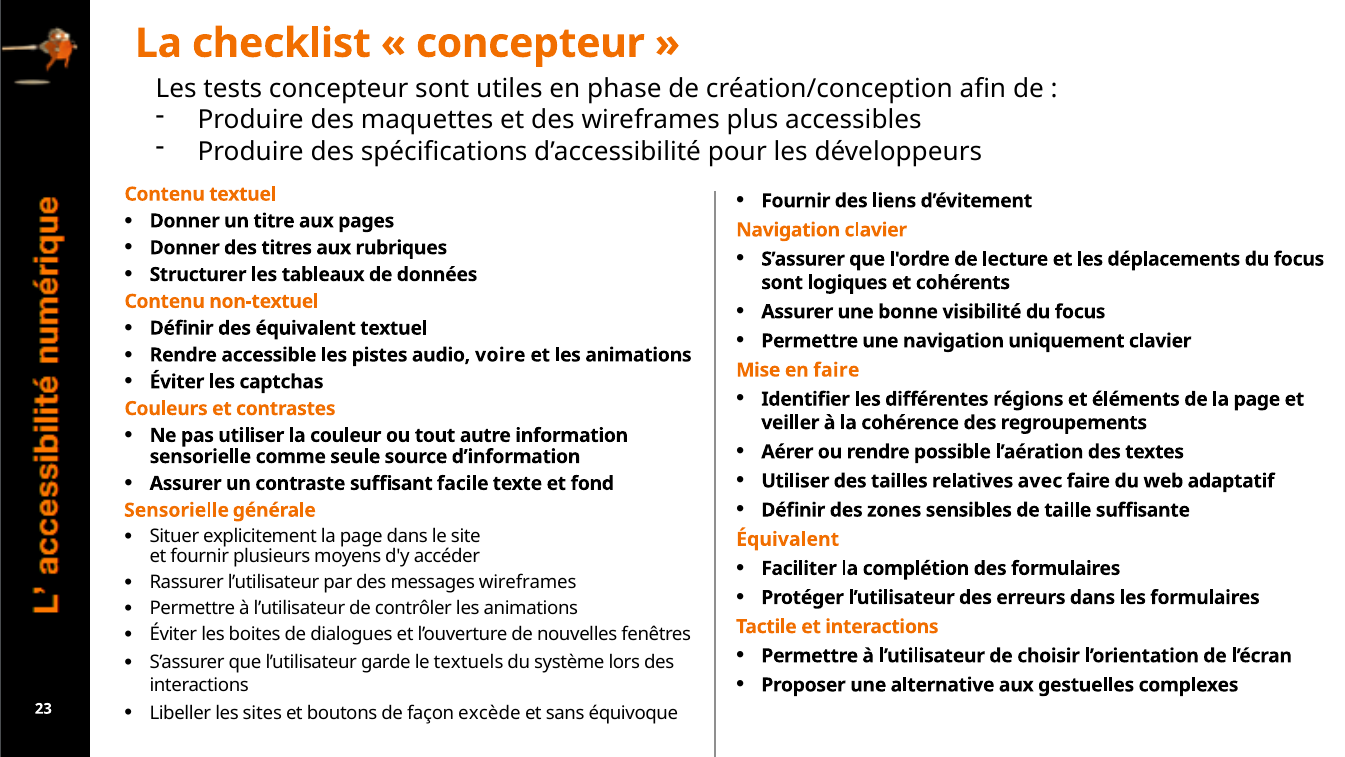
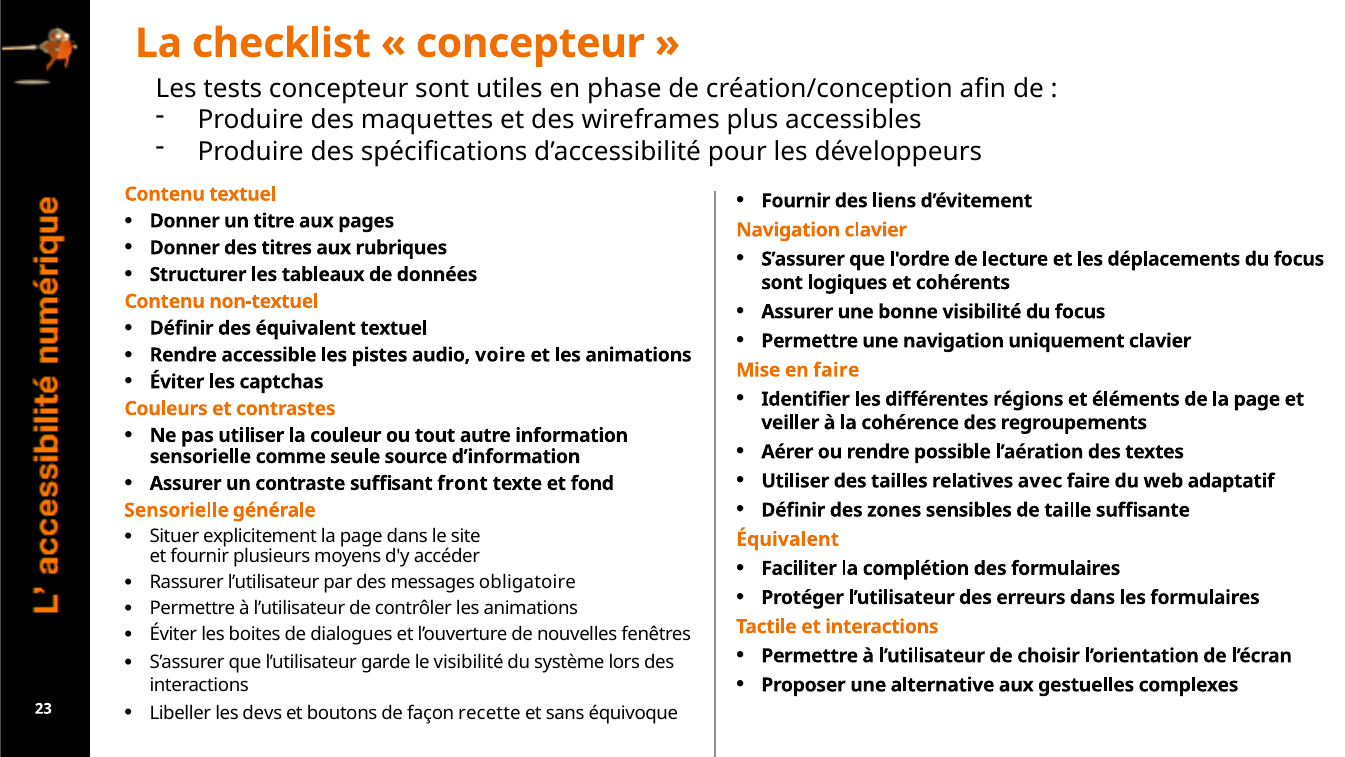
facile: facile -> front (463, 483)
messages wireframes: wireframes -> obligatoire (527, 582)
le textuels: textuels -> visibilité (469, 662)
sites: sites -> devs (262, 713)
excède: excède -> recette (489, 713)
